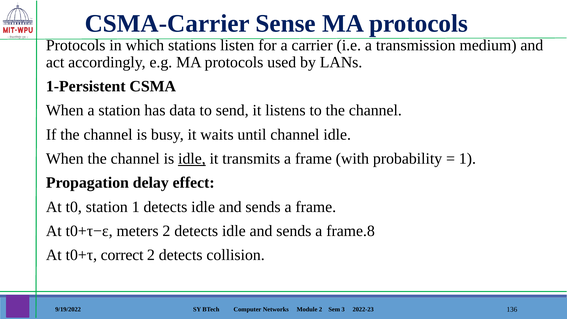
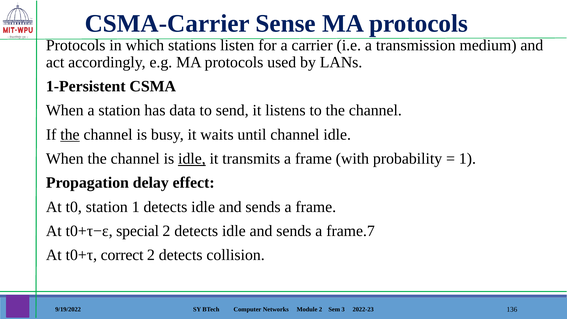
the underline: none -> present (70, 135)
meters: meters -> special (138, 231)
frame.8: frame.8 -> frame.7 (351, 231)
